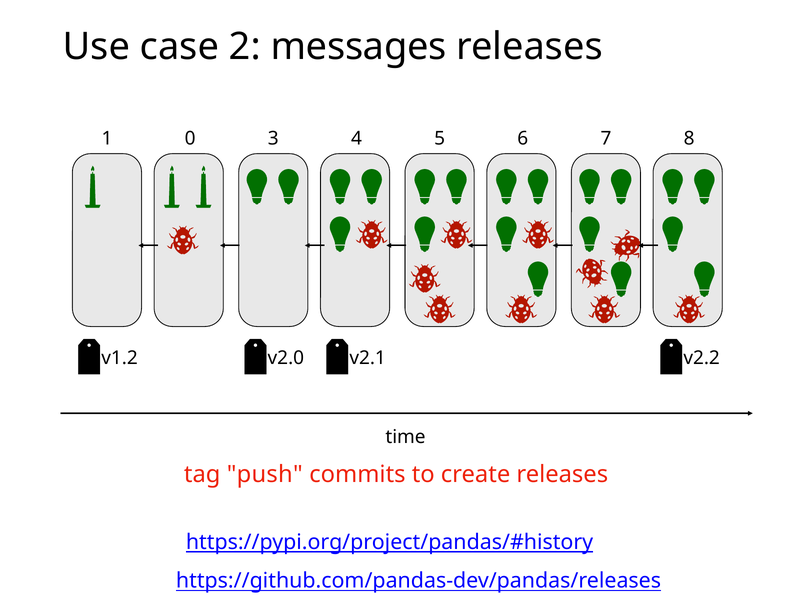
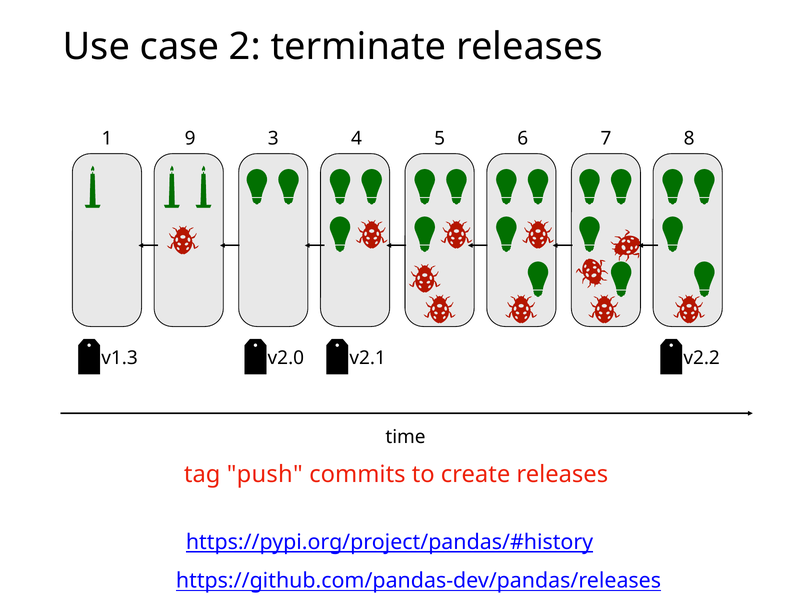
messages: messages -> terminate (358, 47)
0: 0 -> 9 (190, 139)
v1.2: v1.2 -> v1.3 (120, 358)
